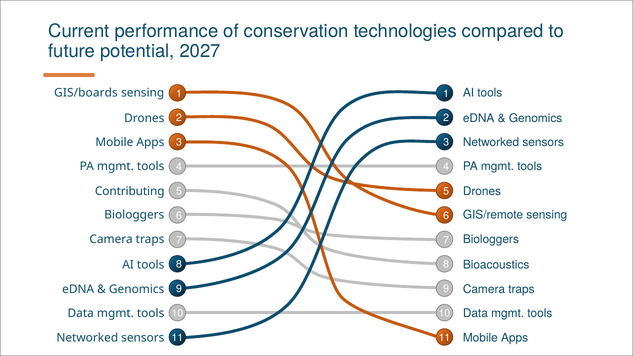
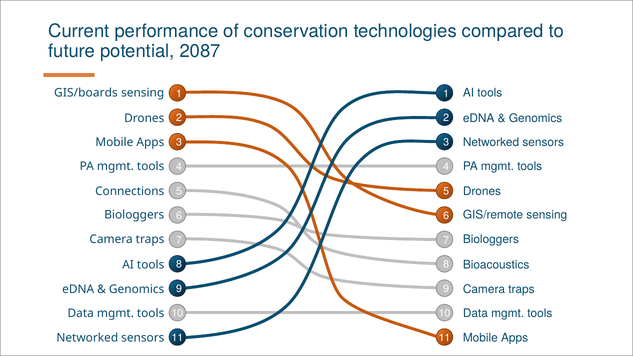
2027: 2027 -> 2087 (200, 51)
Contributing: Contributing -> Connections (130, 191)
